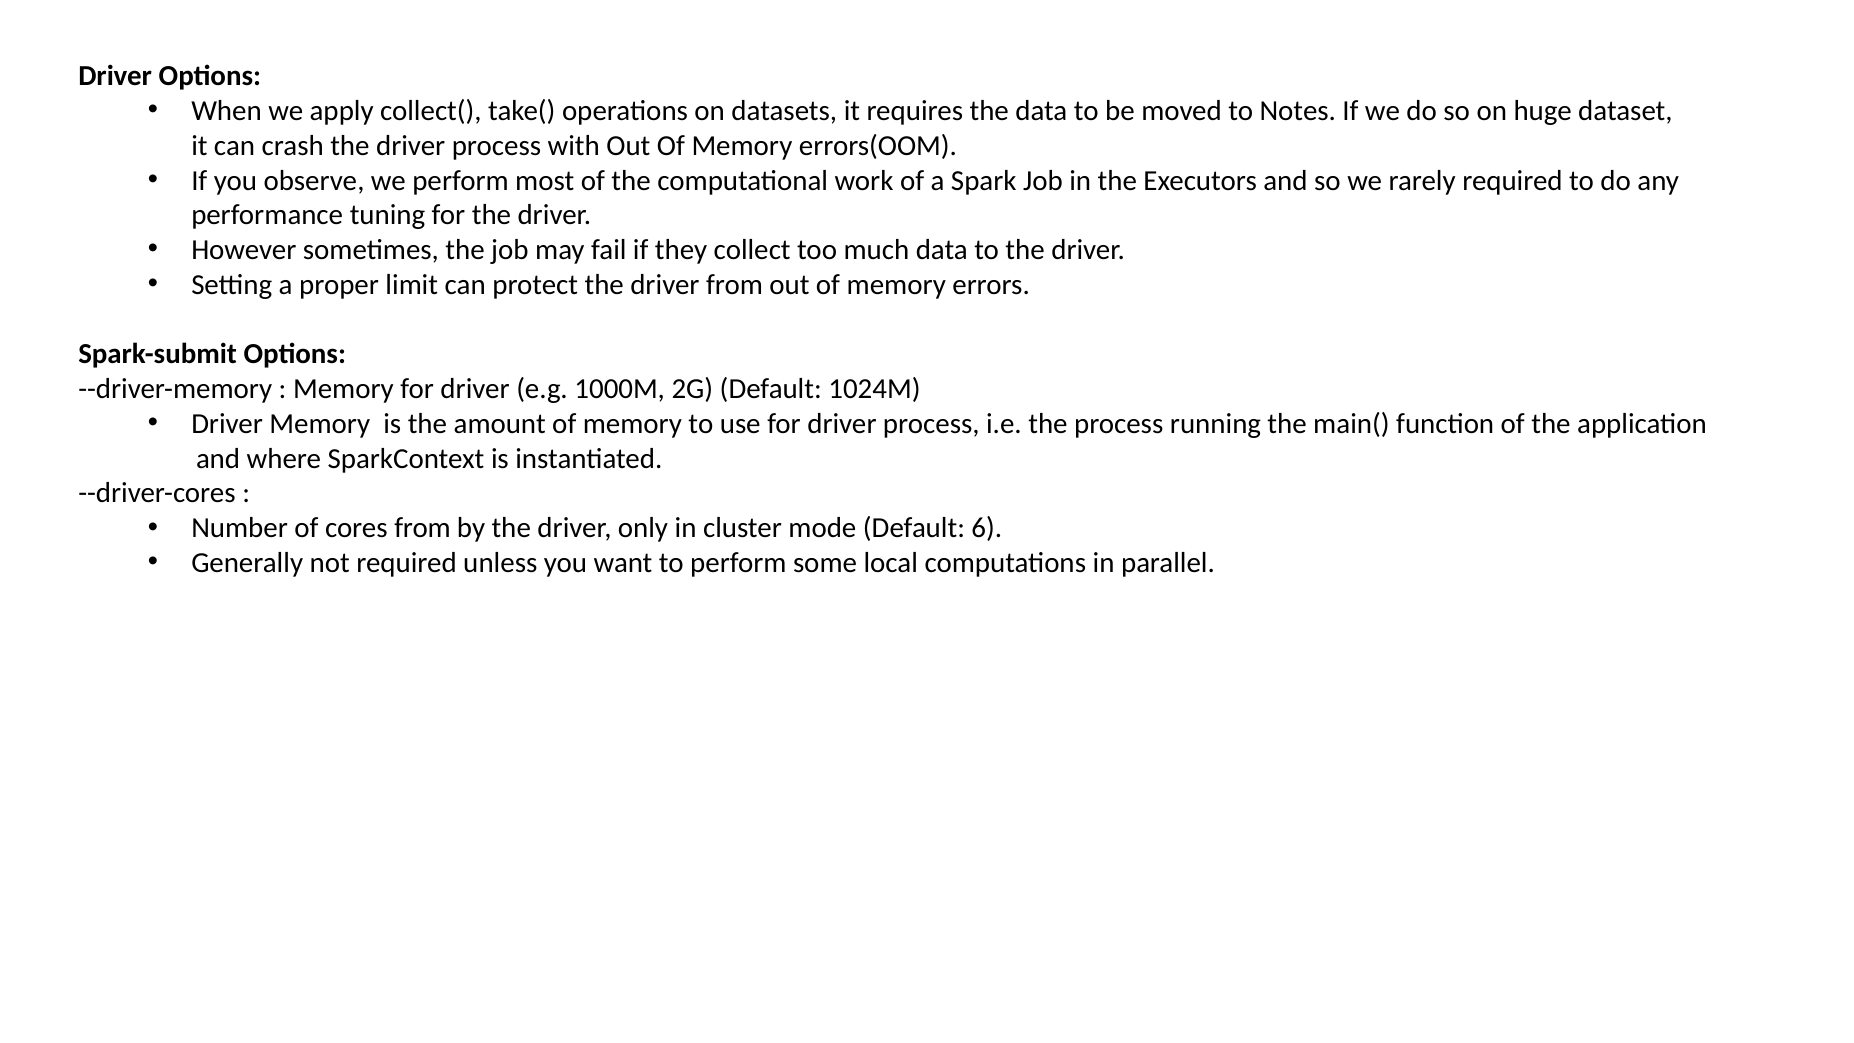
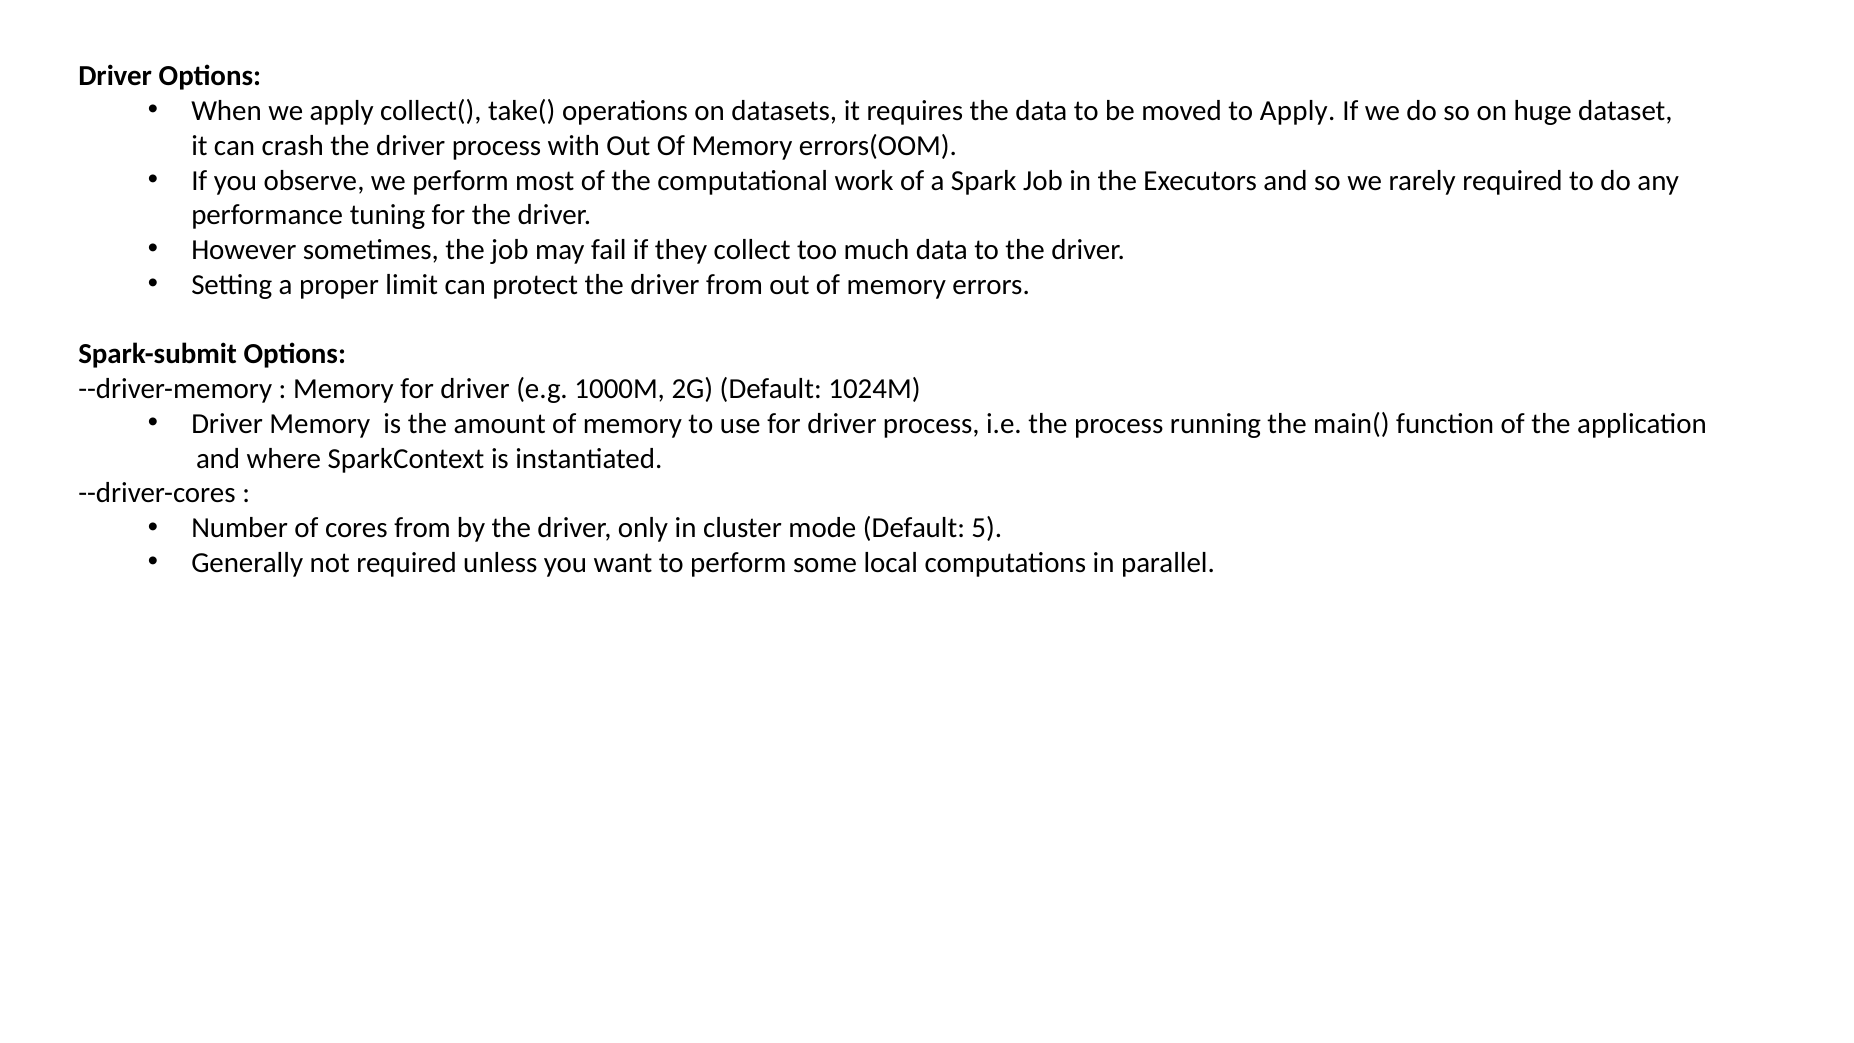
to Notes: Notes -> Apply (1298, 111)
6: 6 -> 5 (987, 528)
